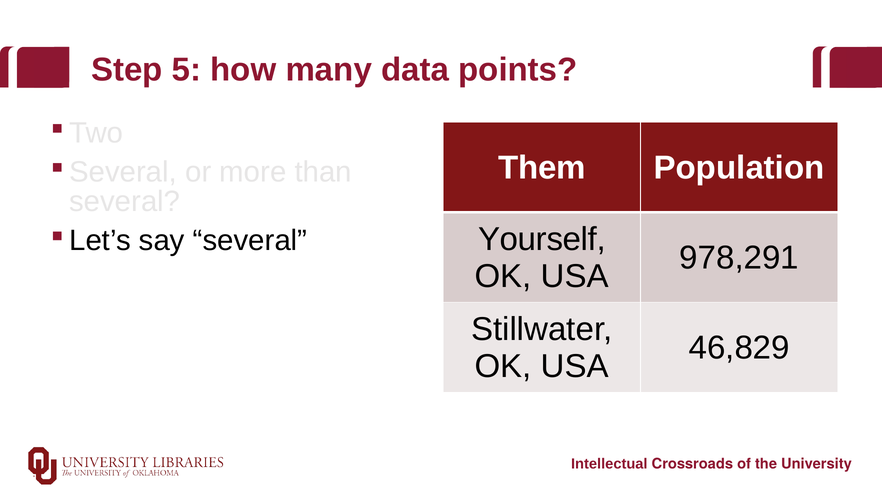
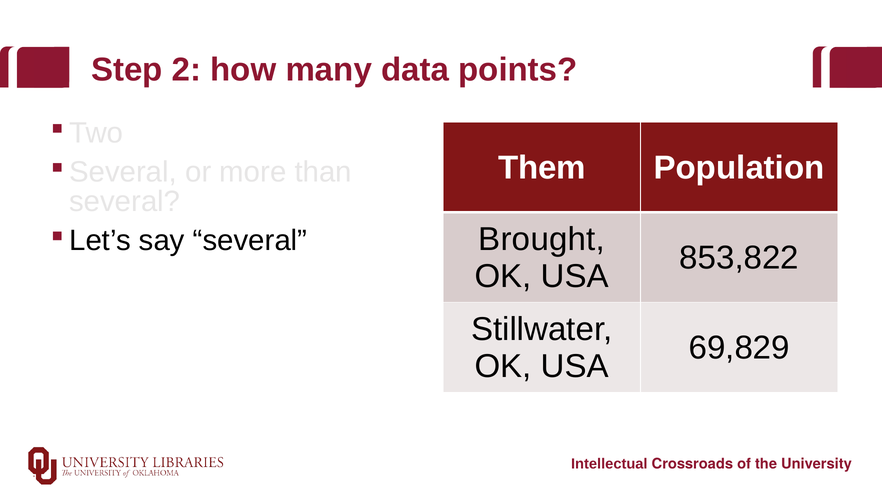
5: 5 -> 2 (186, 70)
Yourself: Yourself -> Brought (542, 239)
978,291: 978,291 -> 853,822 (739, 258)
46,829: 46,829 -> 69,829 (739, 348)
